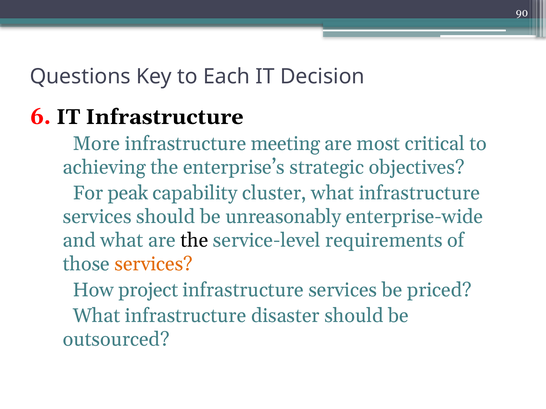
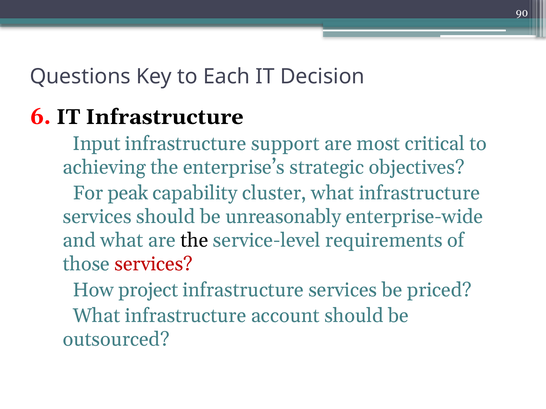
More: More -> Input (97, 144)
meeting: meeting -> support (285, 144)
services colour: orange -> red (154, 264)
disaster: disaster -> account (285, 316)
